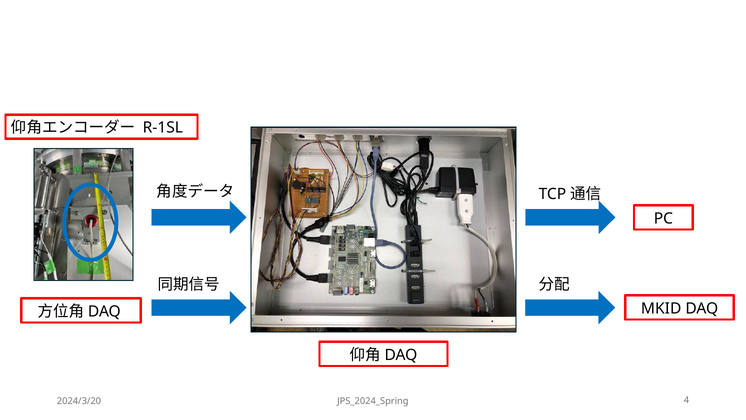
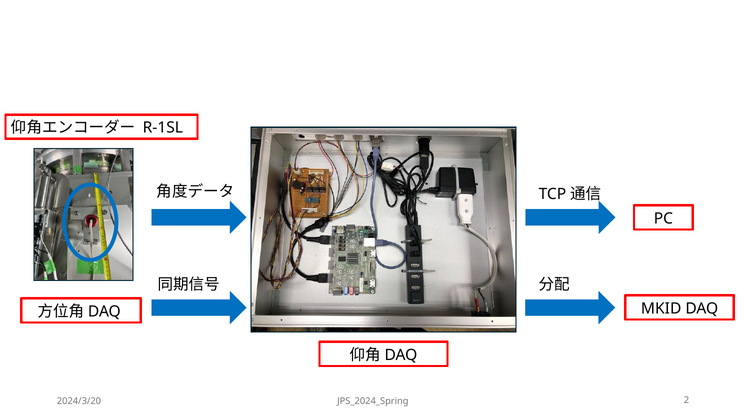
4: 4 -> 2 (686, 400)
